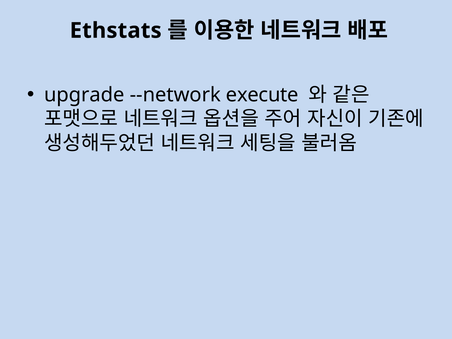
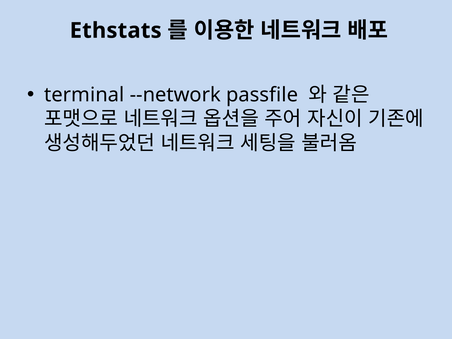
upgrade: upgrade -> terminal (84, 95)
execute: execute -> passfile (262, 95)
